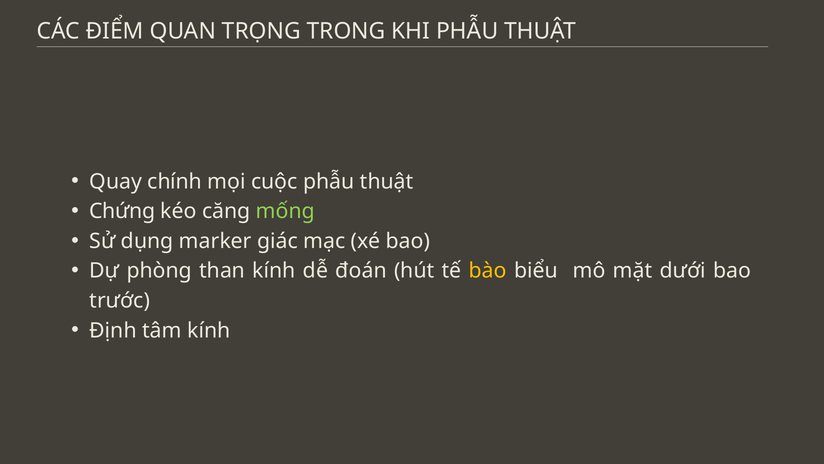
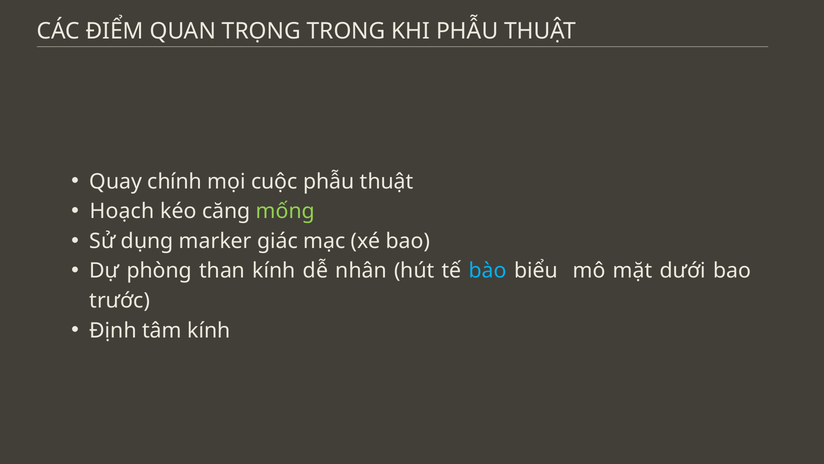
Chứng: Chứng -> Hoạch (122, 211)
đoán: đoán -> nhân (361, 271)
bào colour: yellow -> light blue (488, 271)
